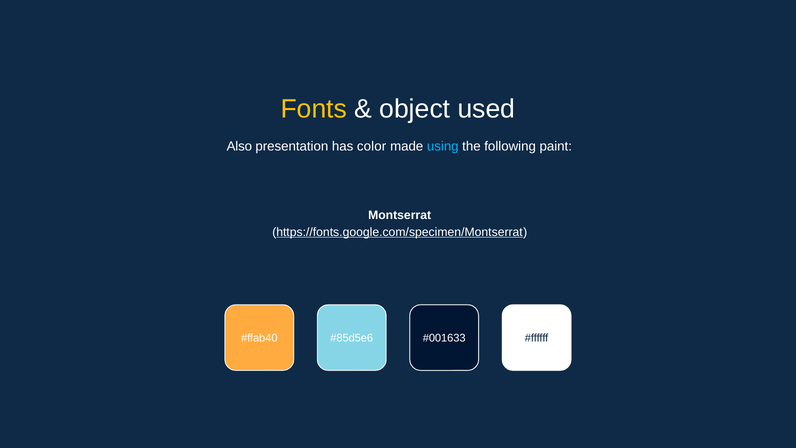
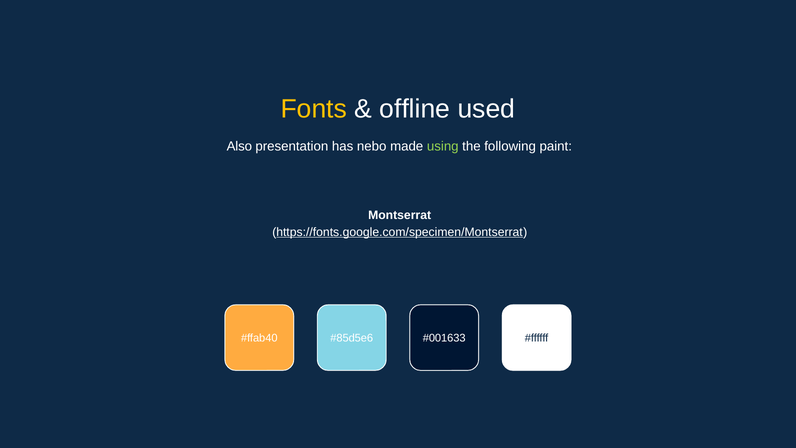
object: object -> offline (415, 109)
color: color -> nebo (372, 146)
using colour: light blue -> light green (443, 146)
